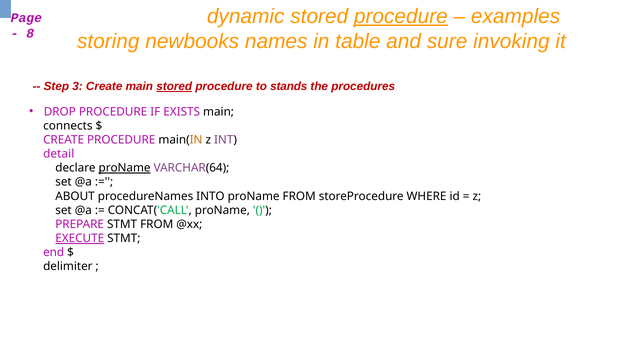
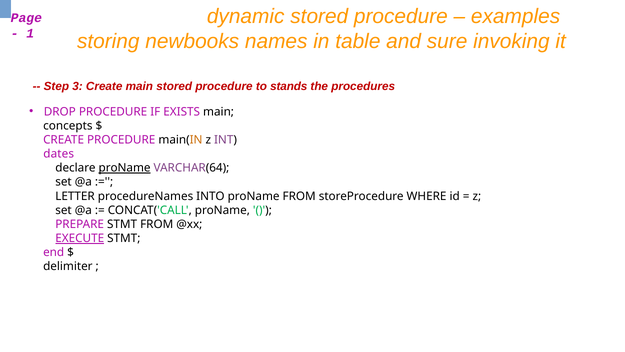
procedure underline: present -> none (401, 16)
8: 8 -> 1 (30, 34)
stored underline: present -> none (174, 86)
connects: connects -> concepts (68, 126)
detail: detail -> dates (59, 154)
ABOUT: ABOUT -> LETTER (75, 196)
